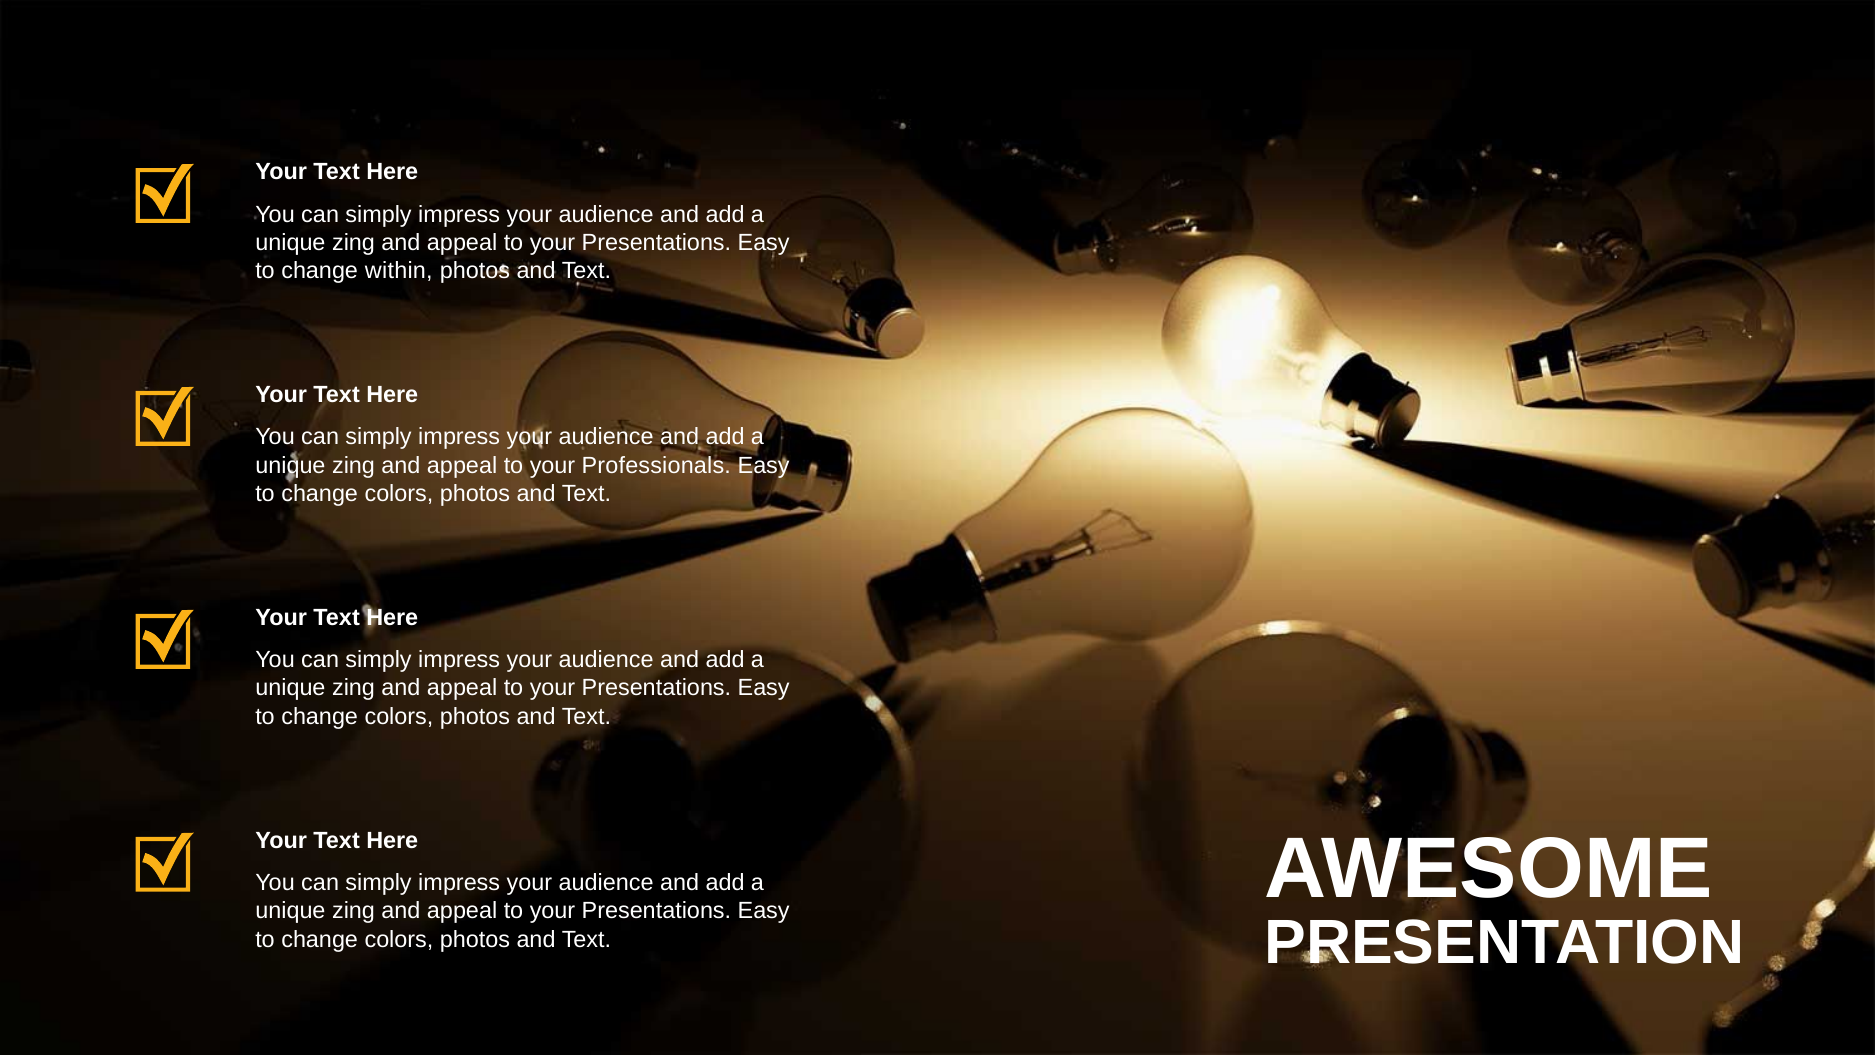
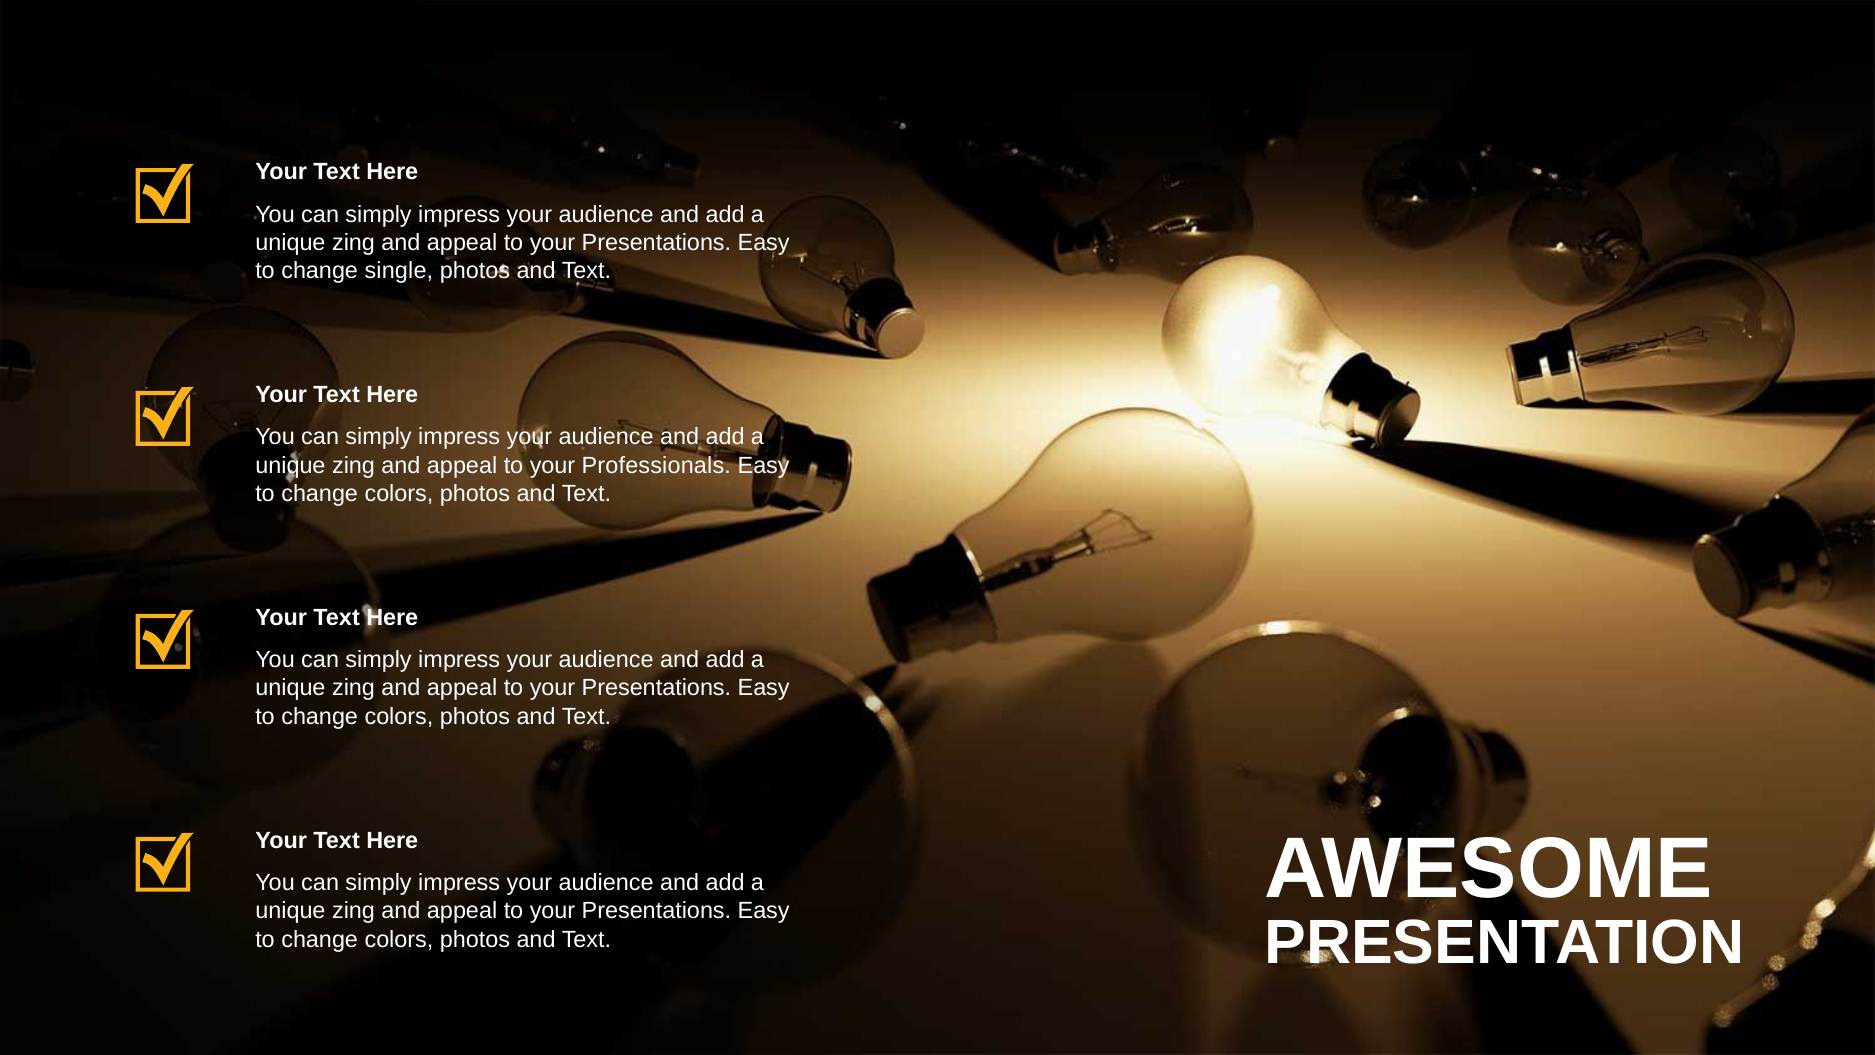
within: within -> single (399, 270)
